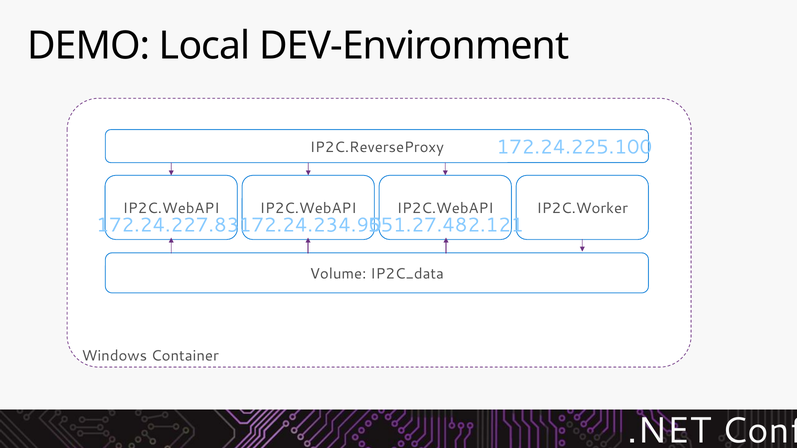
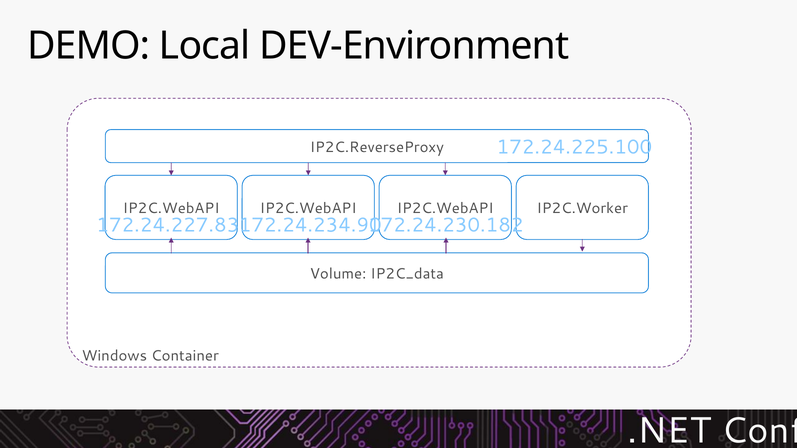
551.27.482.121: 551.27.482.121 -> 172.24.230.182 (446, 225)
